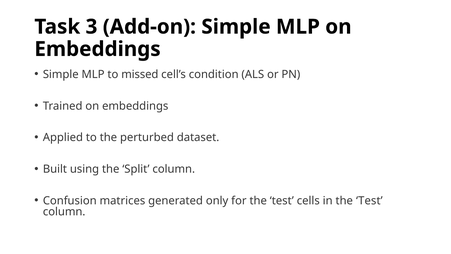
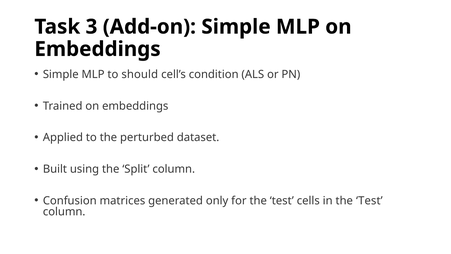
missed: missed -> should (140, 74)
